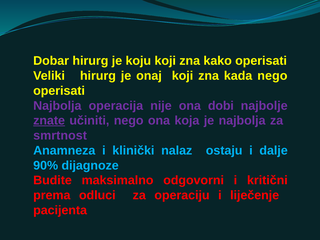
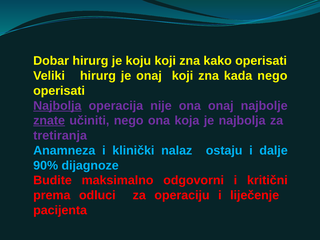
Najbolja underline: none -> present (57, 106)
ona dobi: dobi -> onaj (221, 106)
smrtnost: smrtnost -> tretiranja (60, 136)
